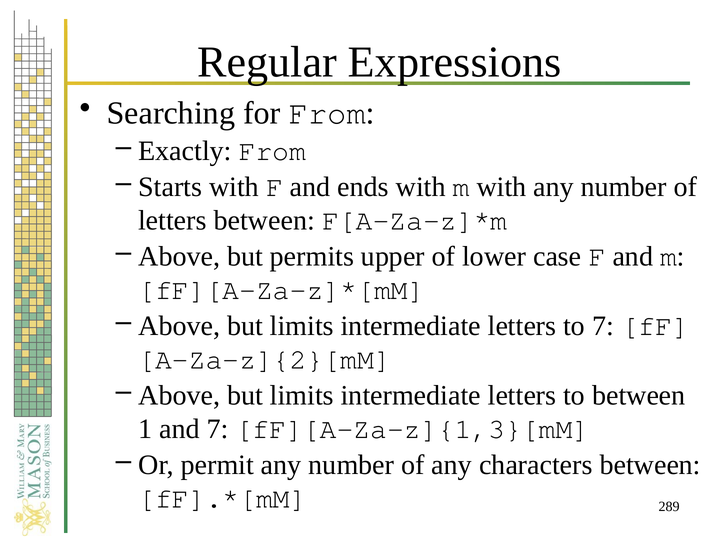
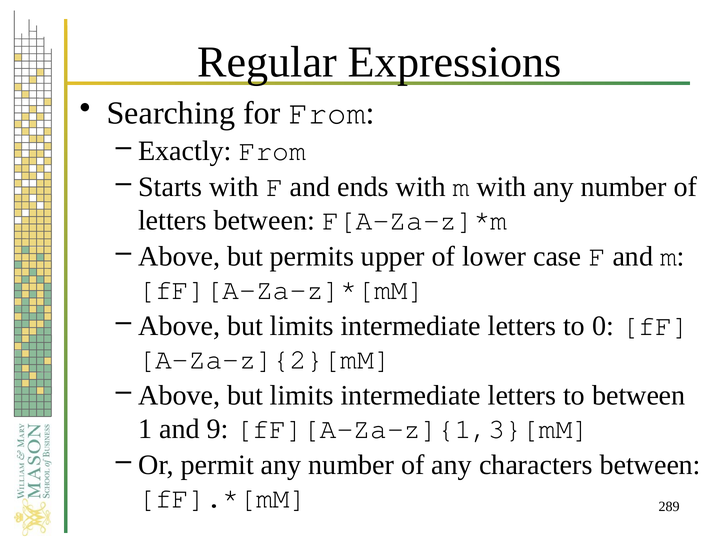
to 7: 7 -> 0 (603, 326)
and 7: 7 -> 9 (218, 429)
